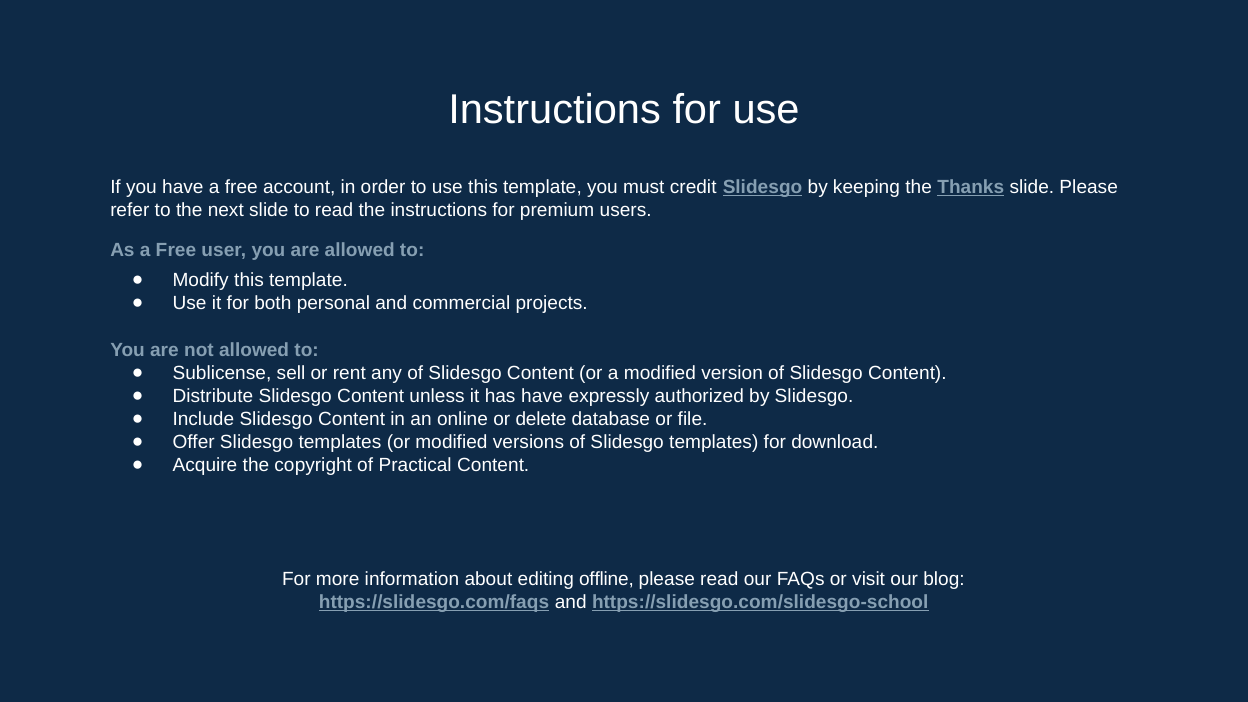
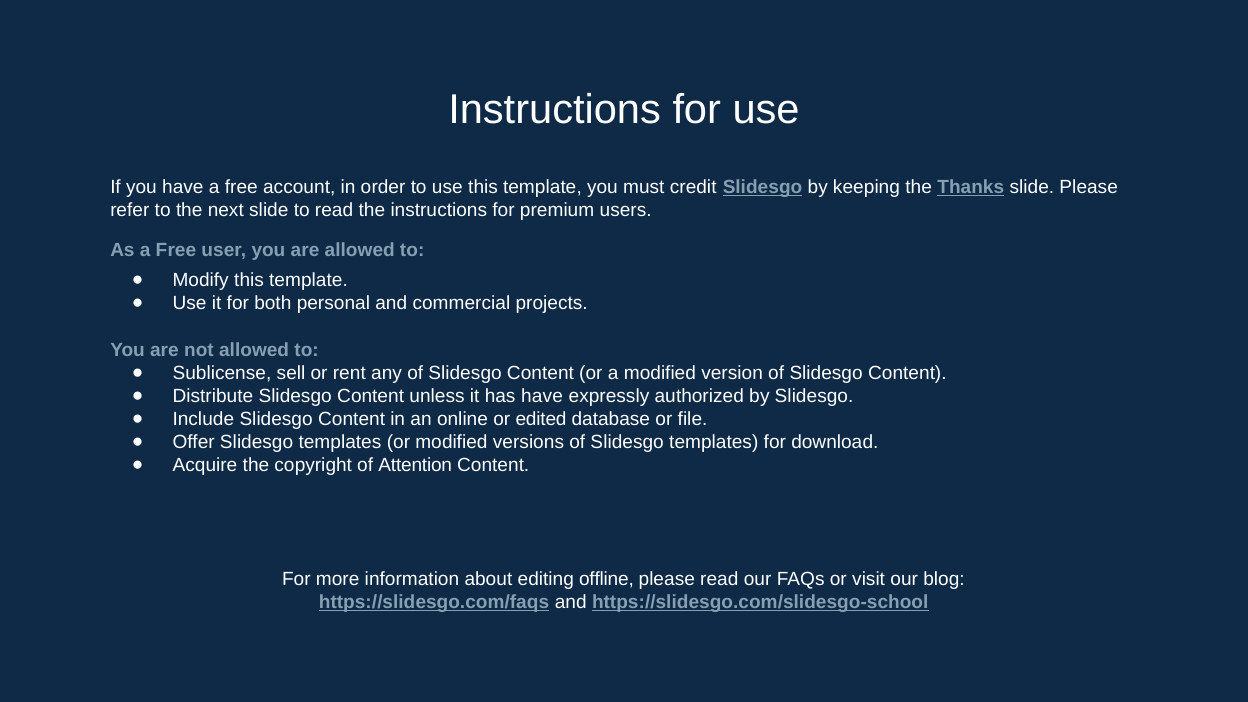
delete: delete -> edited (541, 419)
Practical: Practical -> Attention (415, 465)
